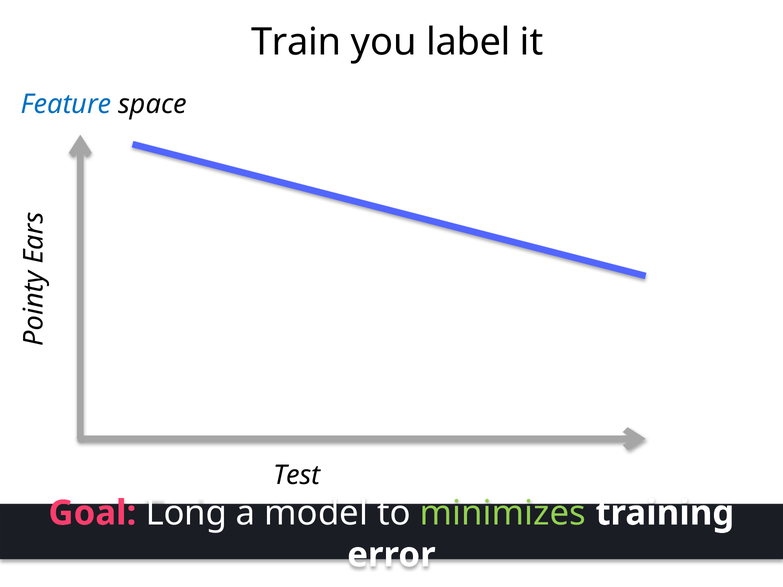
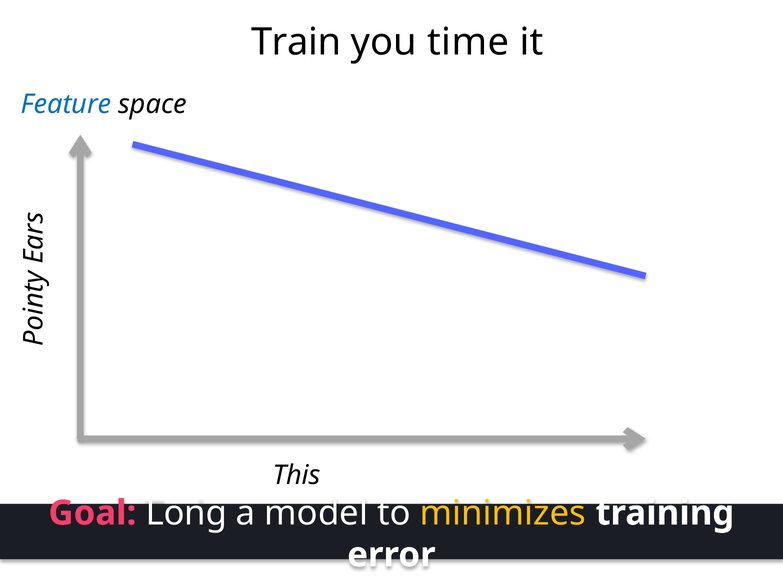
label: label -> time (468, 42)
Test: Test -> This (297, 475)
minimizes colour: light green -> yellow (503, 513)
